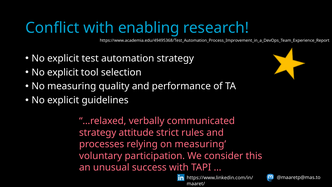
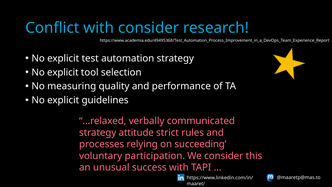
with enabling: enabling -> consider (149, 28)
on measuring: measuring -> succeeding (200, 144)
